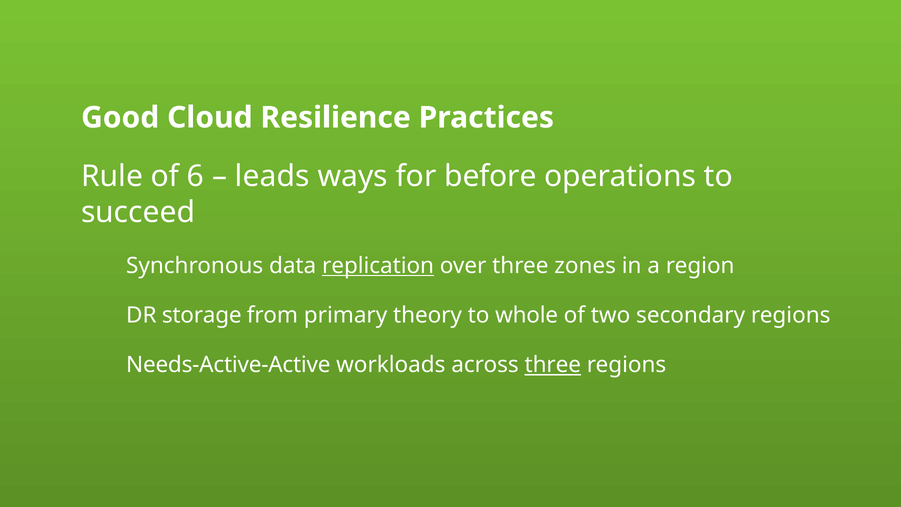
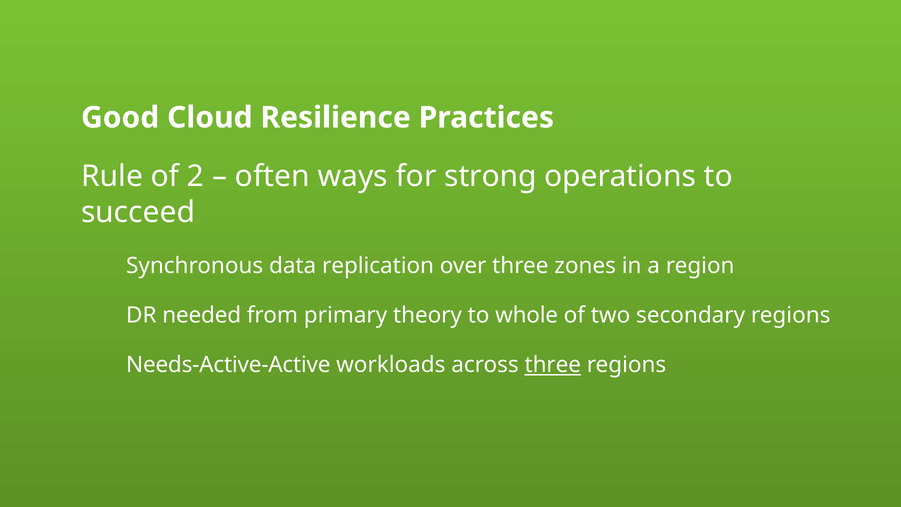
6: 6 -> 2 (196, 176)
leads: leads -> often (272, 176)
before: before -> strong (490, 176)
replication underline: present -> none (378, 266)
storage: storage -> needed (202, 315)
